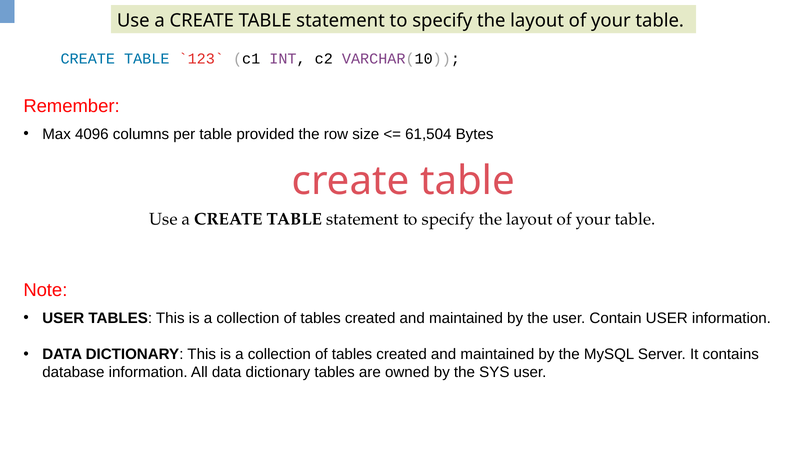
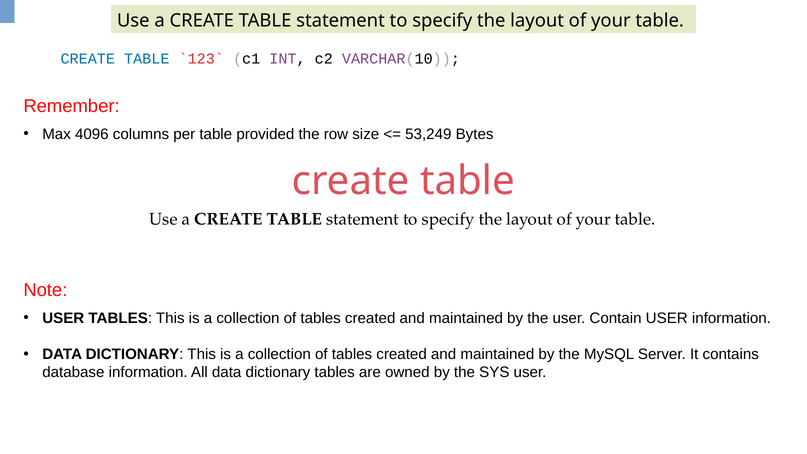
61,504: 61,504 -> 53,249 (428, 134)
